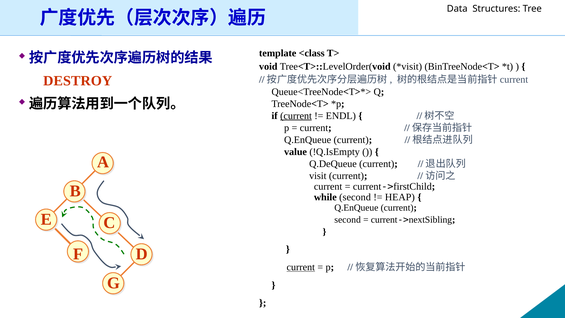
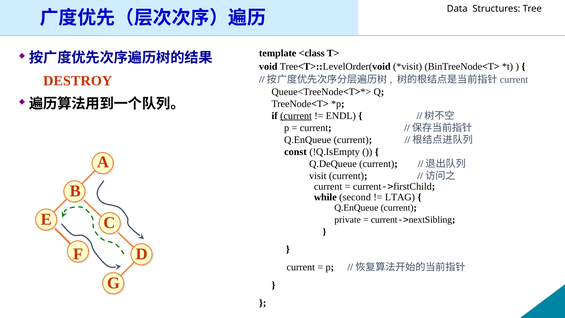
value: value -> const (295, 152)
HEAP: HEAP -> LTAG (400, 197)
second: second -> private (348, 220)
current underline: present -> none (301, 267)
